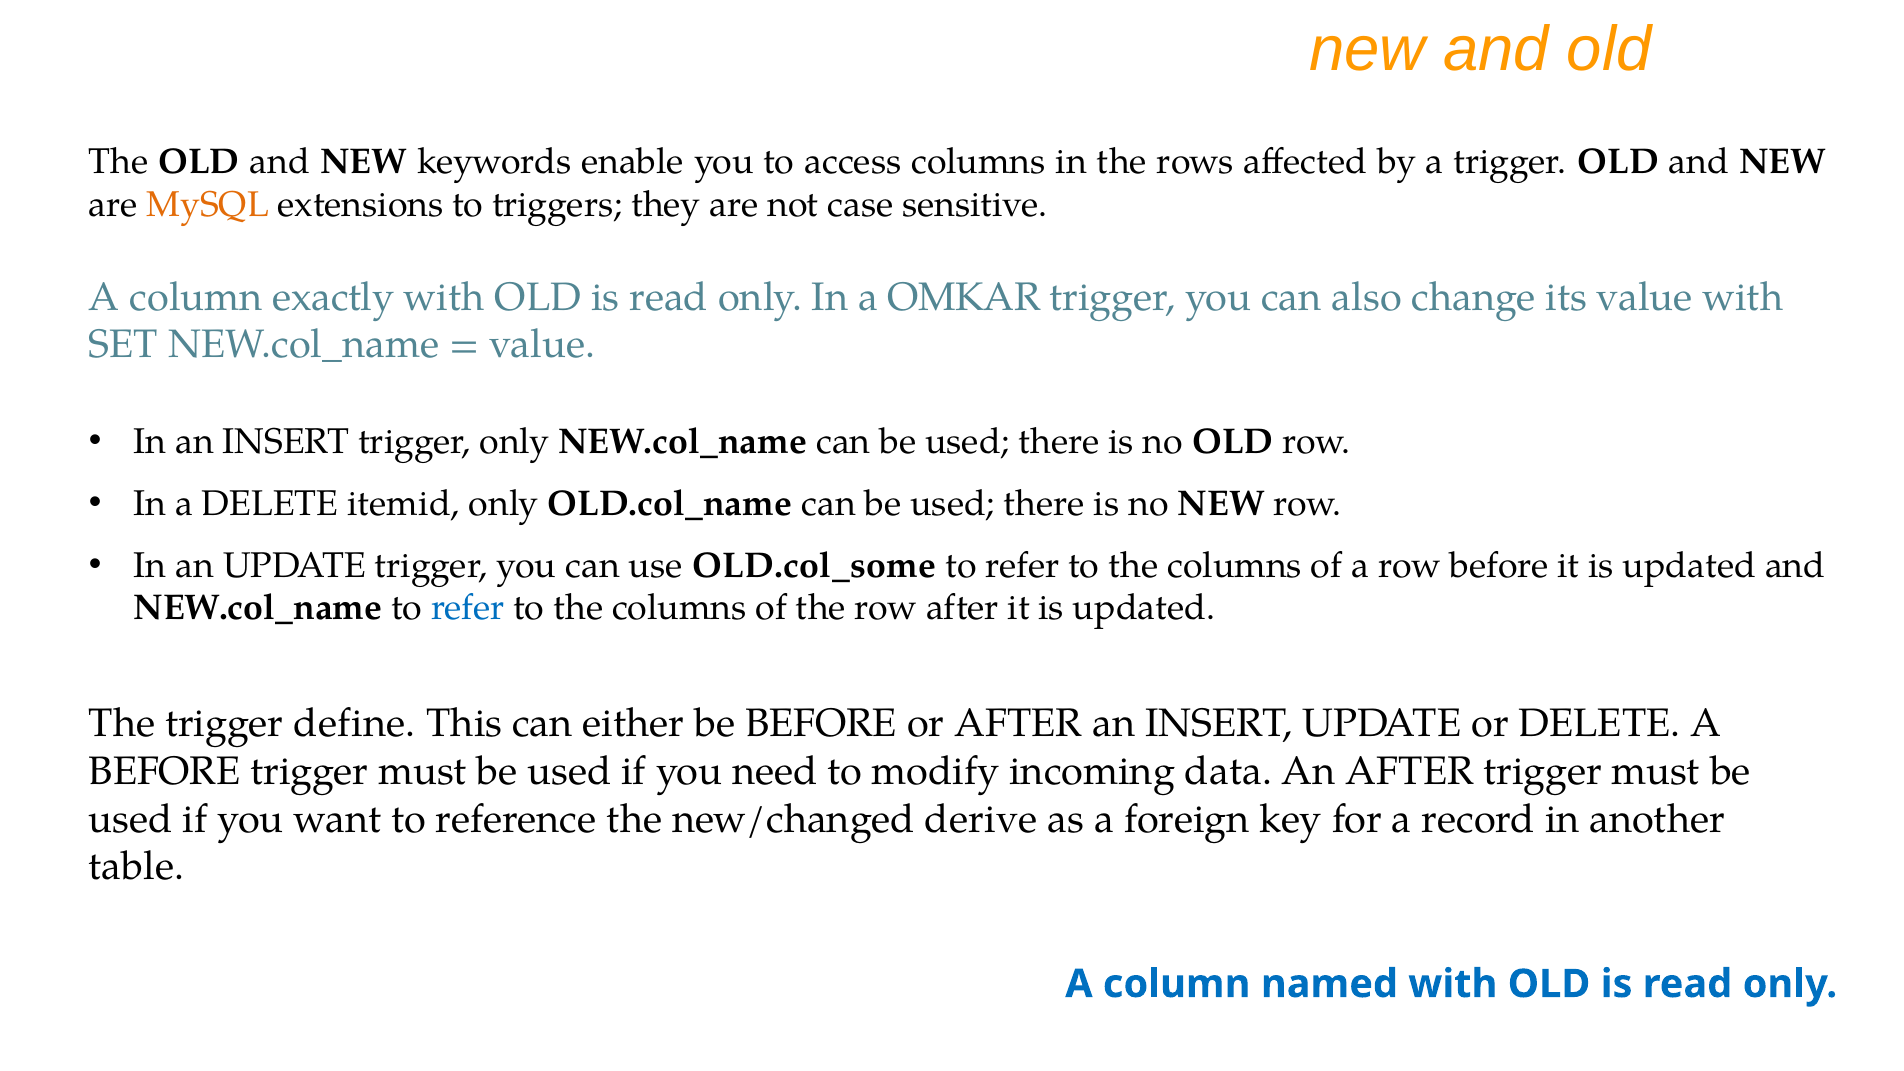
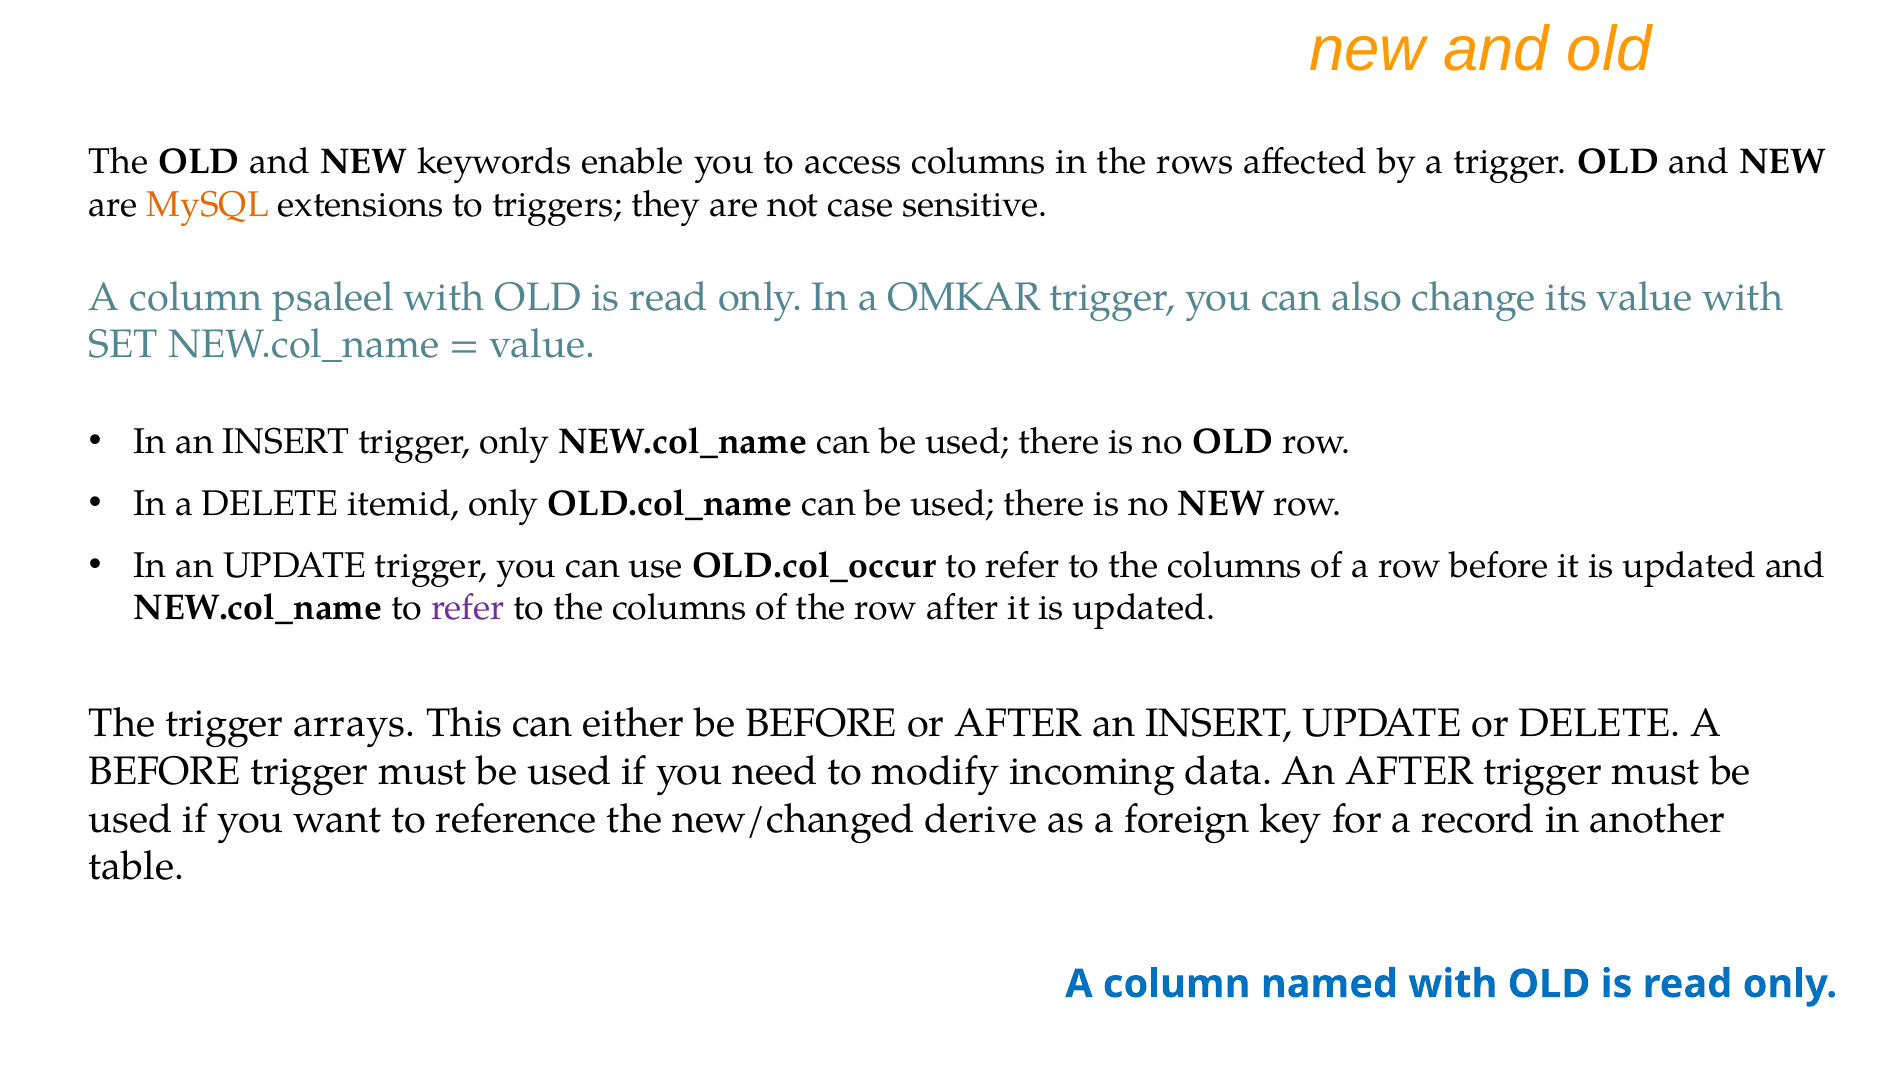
exactly: exactly -> psaleel (333, 297)
OLD.col_some: OLD.col_some -> OLD.col_occur (814, 565)
refer colour: blue -> purple (468, 608)
define: define -> arrays (355, 724)
